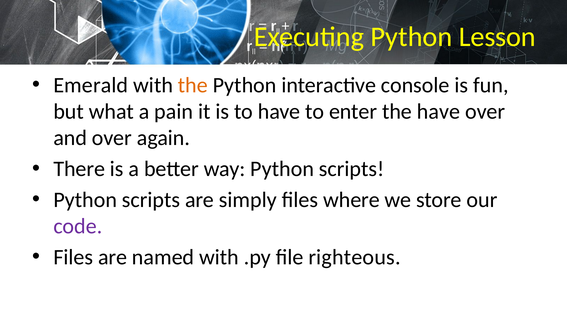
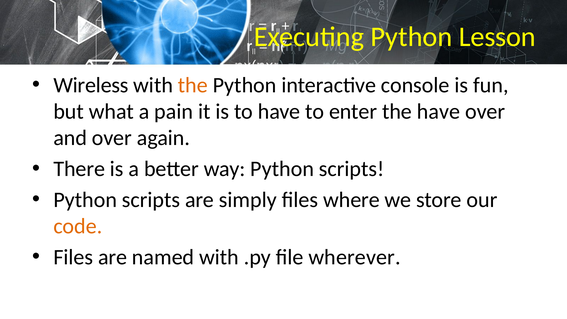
Emerald: Emerald -> Wireless (91, 85)
code colour: purple -> orange (78, 226)
righteous: righteous -> wherever (355, 257)
